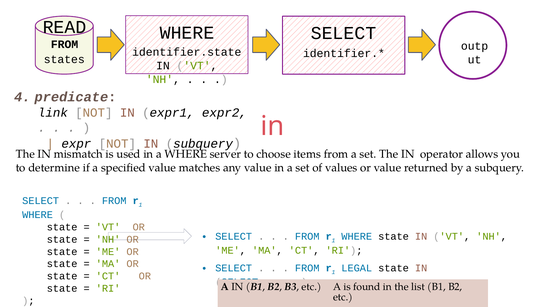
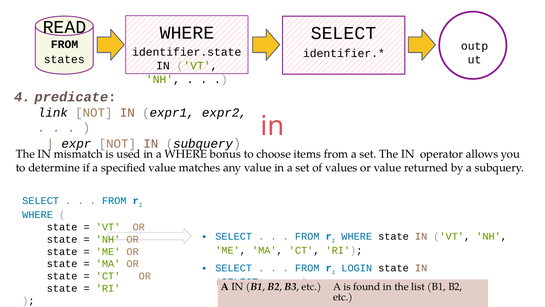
server: server -> bonus (225, 154)
LEGAL: LEGAL -> LOGIN (357, 268)
